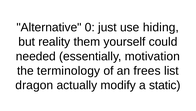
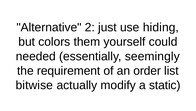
0: 0 -> 2 (90, 27)
reality: reality -> colors (54, 42)
motivation: motivation -> seemingly (152, 56)
terminology: terminology -> requirement (69, 70)
frees: frees -> order (147, 70)
dragon: dragon -> bitwise (34, 85)
